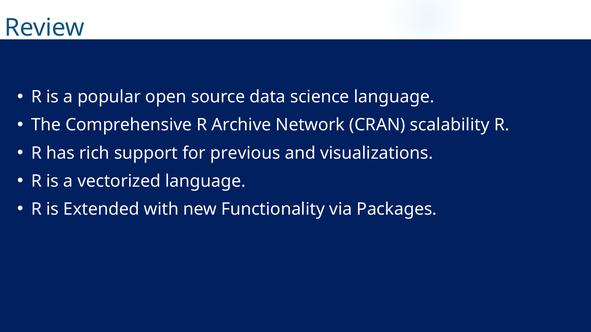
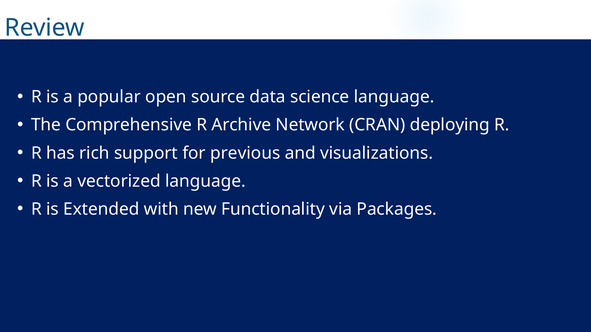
scalability: scalability -> deploying (450, 125)
